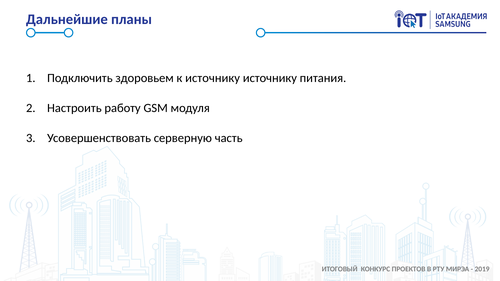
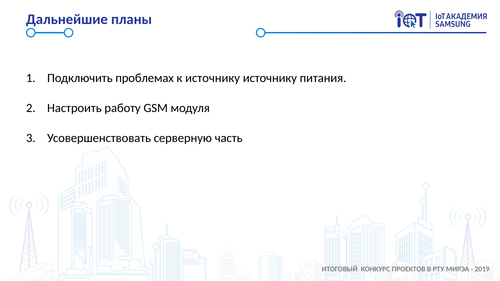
здоровьем: здоровьем -> проблемах (145, 78)
